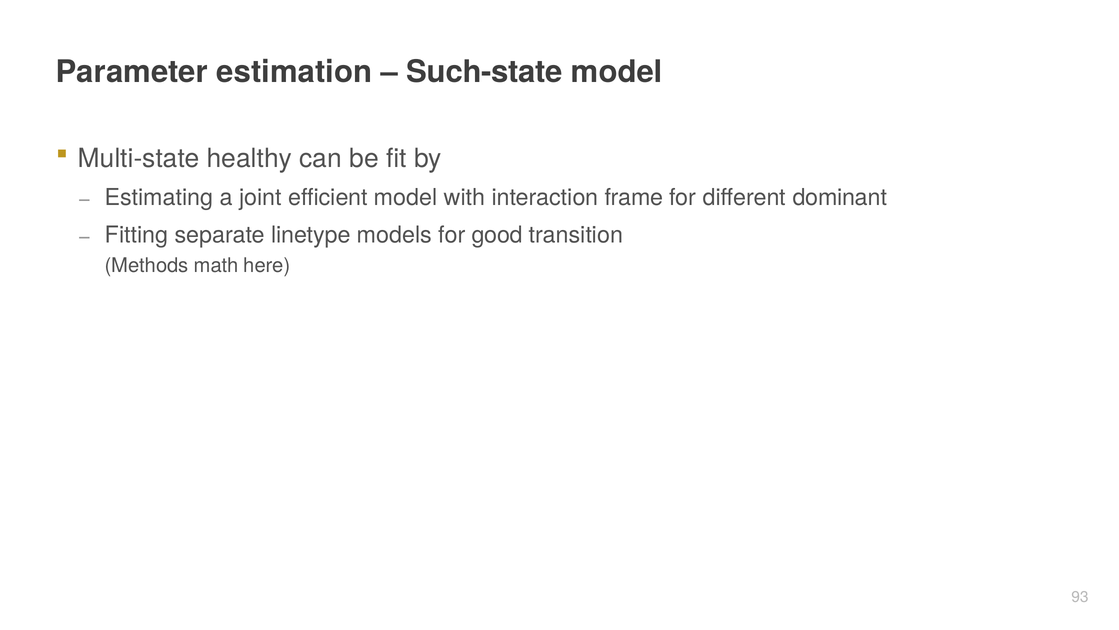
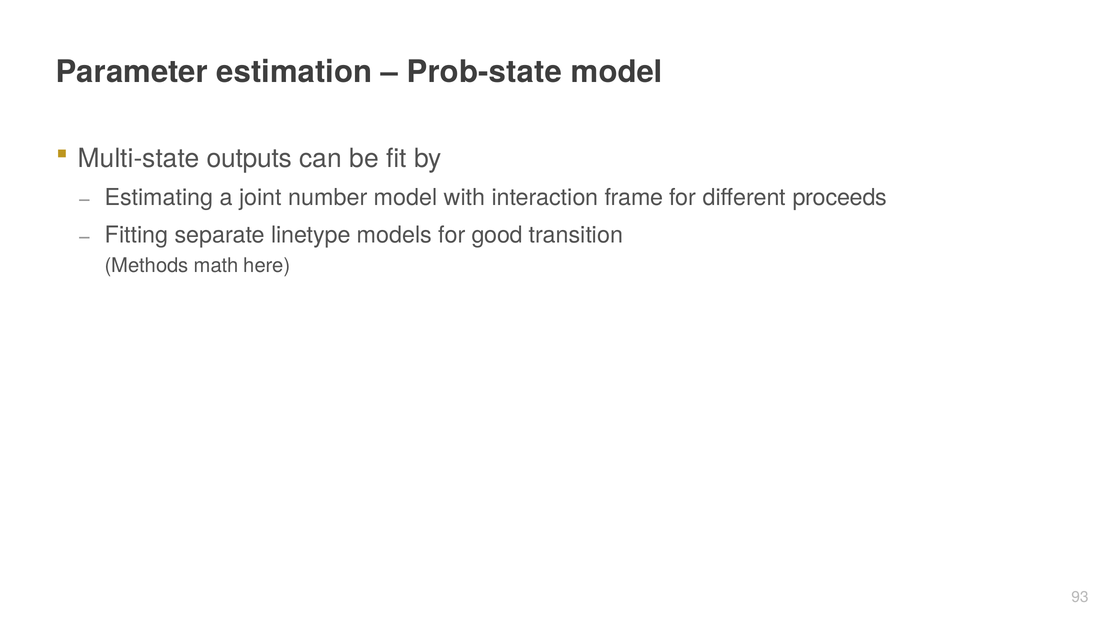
Such-state: Such-state -> Prob-state (484, 72)
healthy: healthy -> outputs (249, 159)
efficient: efficient -> number (328, 198)
dominant: dominant -> proceeds (840, 198)
